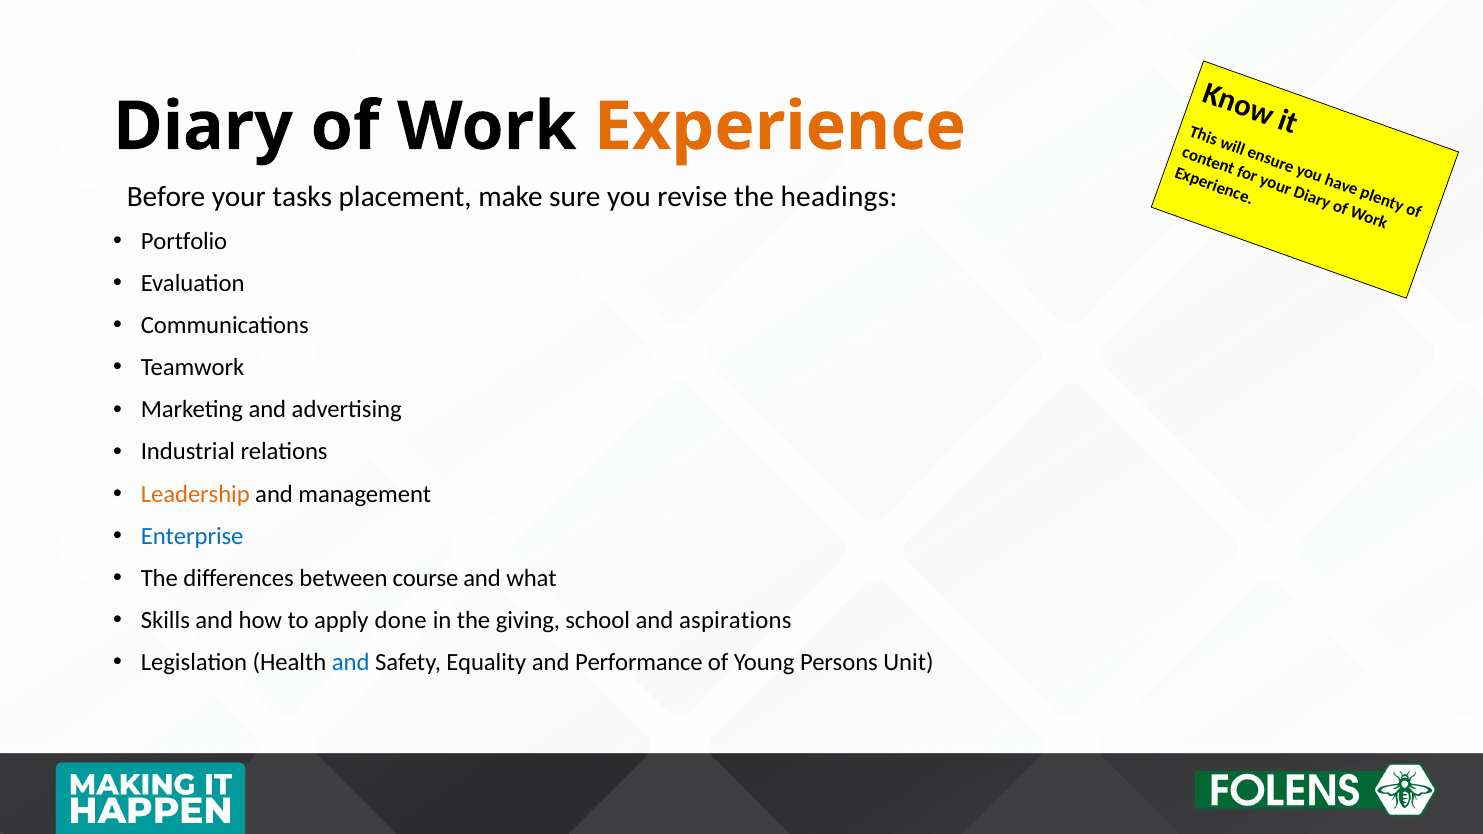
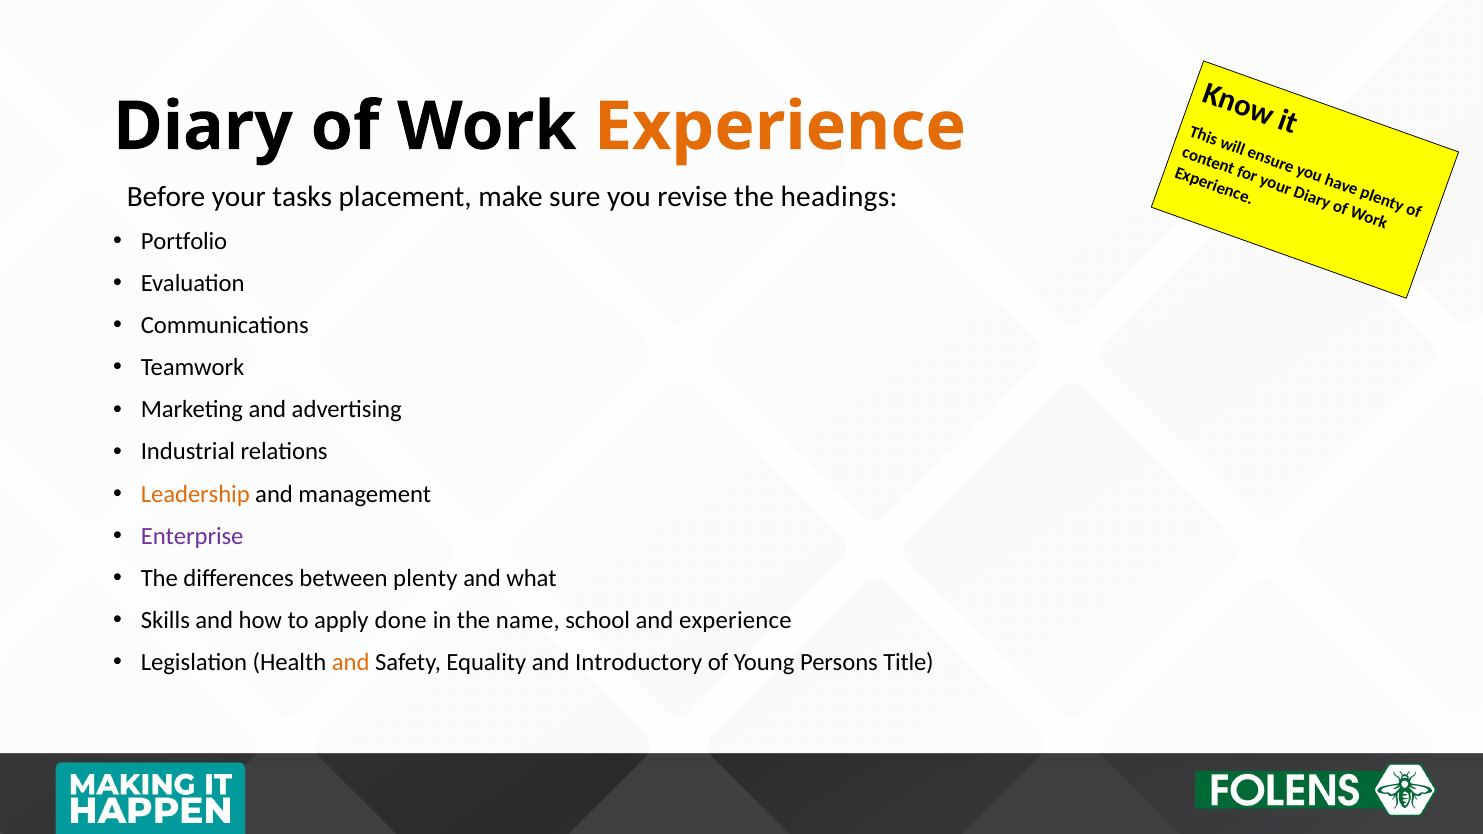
Enterprise colour: blue -> purple (192, 536)
between course: course -> plenty (425, 578)
giving: giving -> name (528, 620)
and aspirations: aspirations -> experience (735, 620)
and colour: blue -> orange (351, 663)
Performance: Performance -> Introductory (639, 663)
Unit: Unit -> Title (909, 663)
